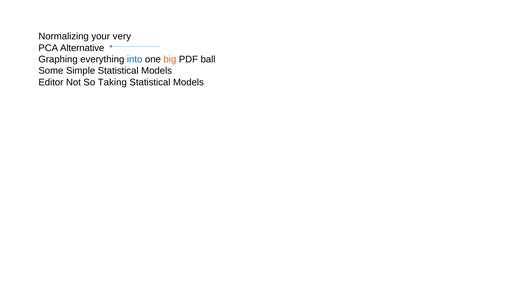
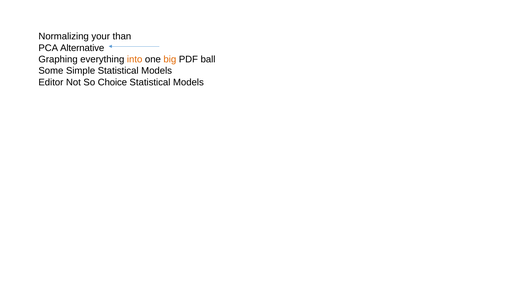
very: very -> than (122, 37)
into colour: blue -> orange (135, 59)
Taking: Taking -> Choice (112, 82)
